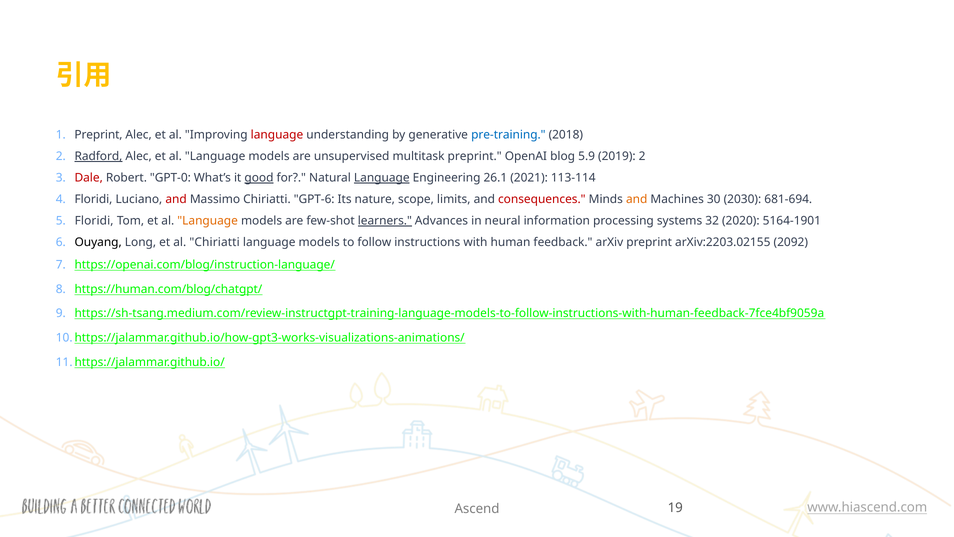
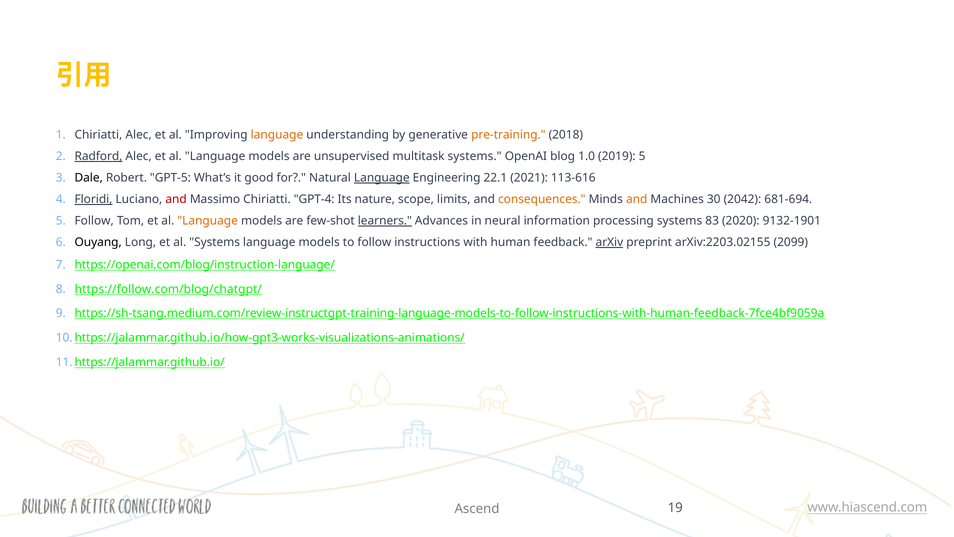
Preprint: Preprint -> Chiriatti (98, 135)
language colour: red -> orange (277, 135)
pre-training colour: blue -> orange (508, 135)
multitask preprint: preprint -> systems (475, 156)
5.9: 5.9 -> 1.0 (587, 156)
2019 2: 2 -> 5 (642, 156)
Dale colour: red -> black (89, 178)
GPT-0: GPT-0 -> GPT-5 (170, 178)
good underline: present -> none (259, 178)
26.1: 26.1 -> 22.1 (495, 178)
113-114: 113-114 -> 113-616 (573, 178)
Floridi underline: none -> present (93, 199)
GPT-6: GPT-6 -> GPT-4 (314, 199)
consequences colour: red -> orange (542, 199)
2030: 2030 -> 2042 (742, 199)
Floridi: Floridi -> Follow (94, 221)
32: 32 -> 83 (712, 221)
5164-1901: 5164-1901 -> 9132-1901 (792, 221)
al Chiriatti: Chiriatti -> Systems (215, 242)
arXiv underline: none -> present (609, 242)
2092: 2092 -> 2099 (791, 242)
https://human.com/blog/chatgpt/: https://human.com/blog/chatgpt/ -> https://follow.com/blog/chatgpt/ (168, 289)
